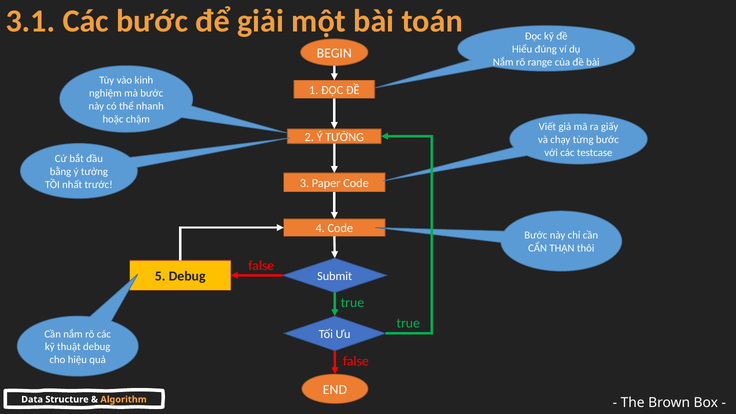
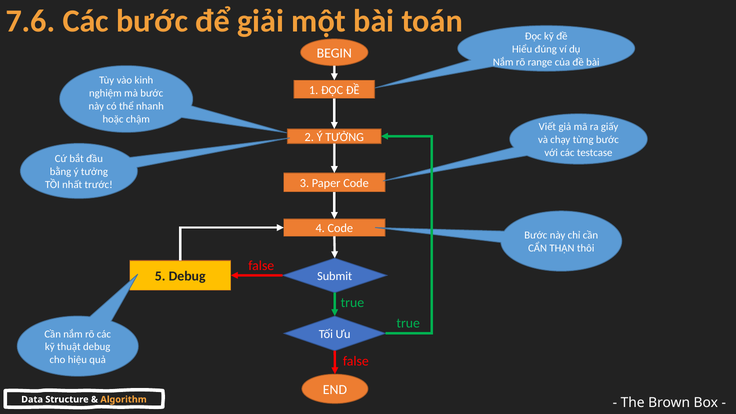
3.1: 3.1 -> 7.6 (30, 21)
